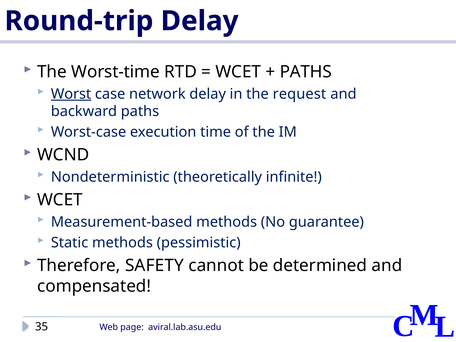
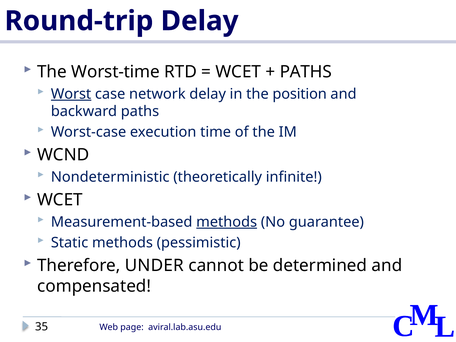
request: request -> position (300, 94)
methods underline: none -> present (227, 222)
SAFETY: SAFETY -> UNDER (154, 266)
